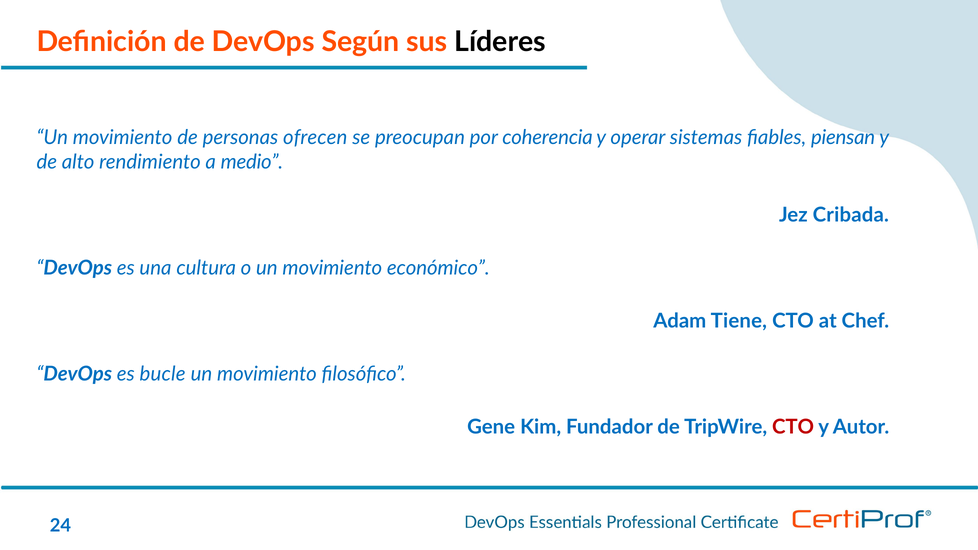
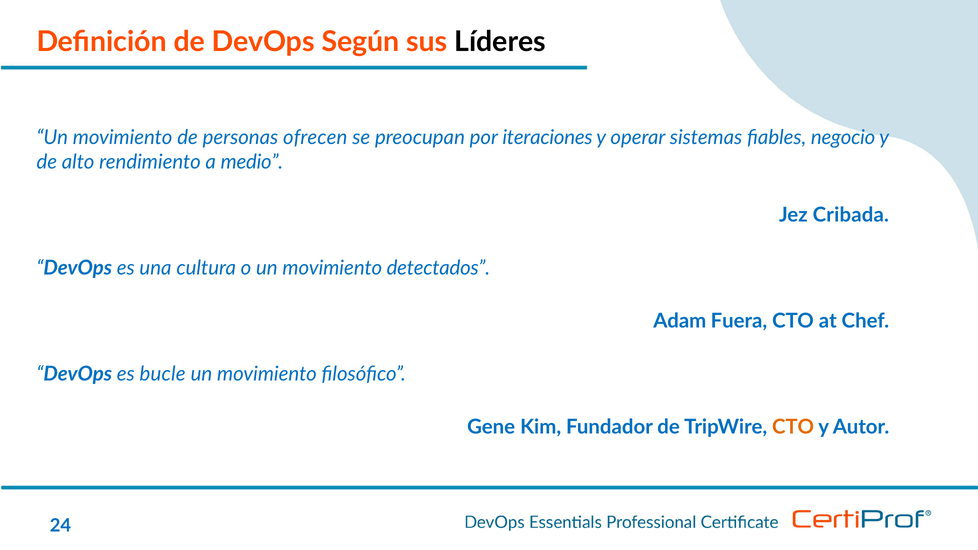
coherencia: coherencia -> iteraciones (548, 137)
piensan: piensan -> negocio (843, 137)
económico: económico -> detectados (438, 268)
Tiene: Tiene -> Fuera (739, 321)
CTO colour: red -> orange (793, 427)
